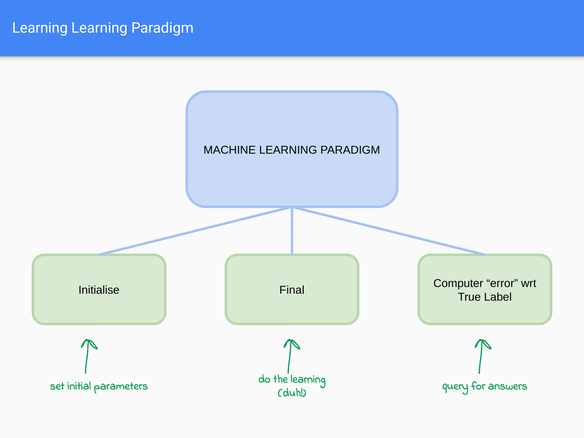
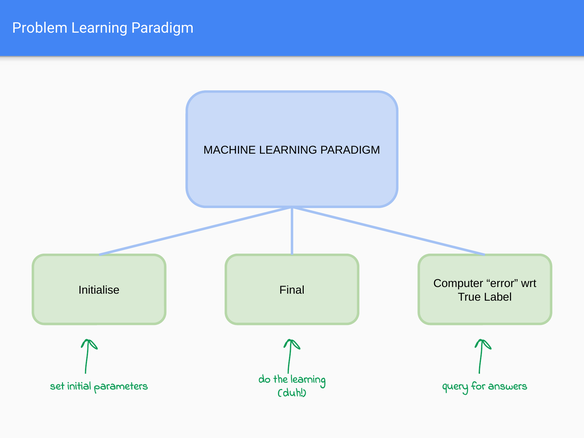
Learning: Learning -> Problem (40, 28)
